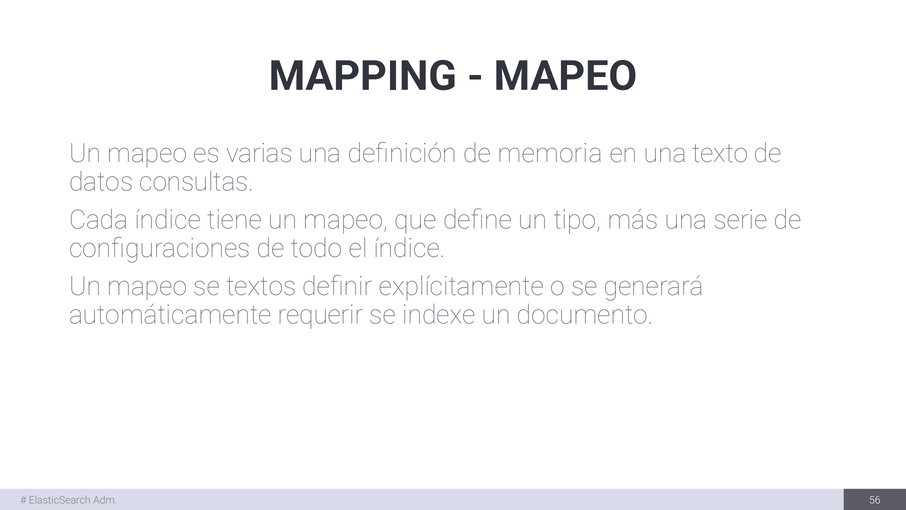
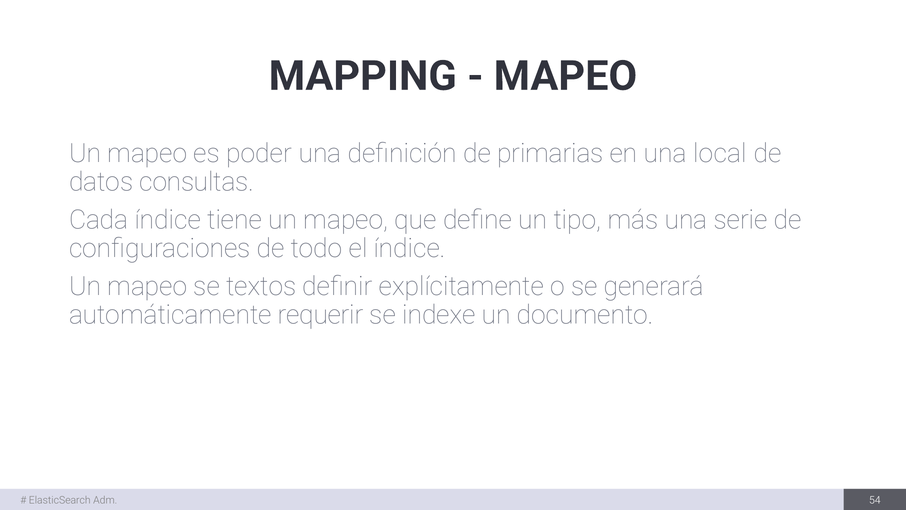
varias: varias -> poder (259, 153)
memoria: memoria -> primarias (550, 153)
texto: texto -> local (720, 153)
56: 56 -> 54 (875, 500)
